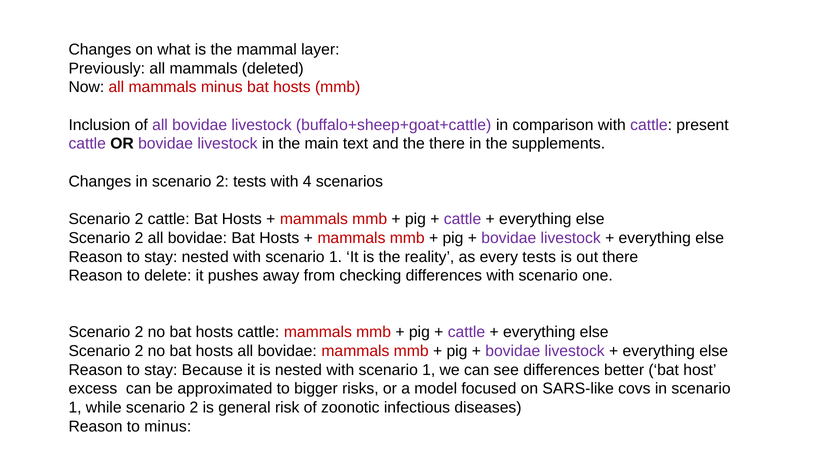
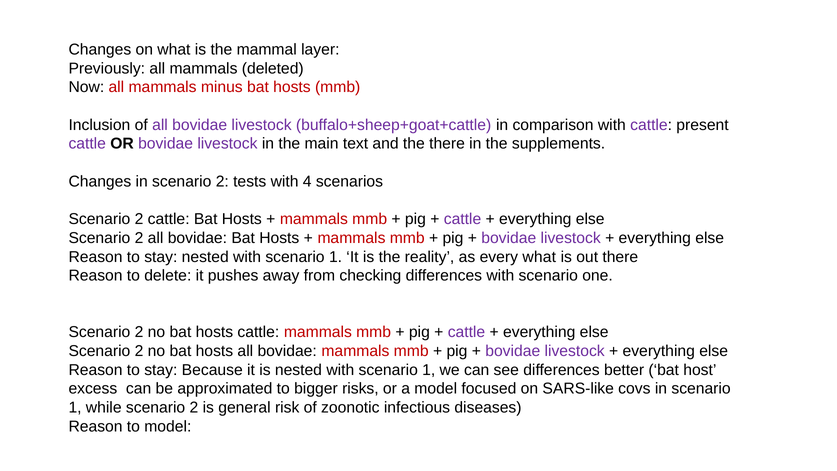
every tests: tests -> what (539, 257)
to minus: minus -> model (168, 426)
